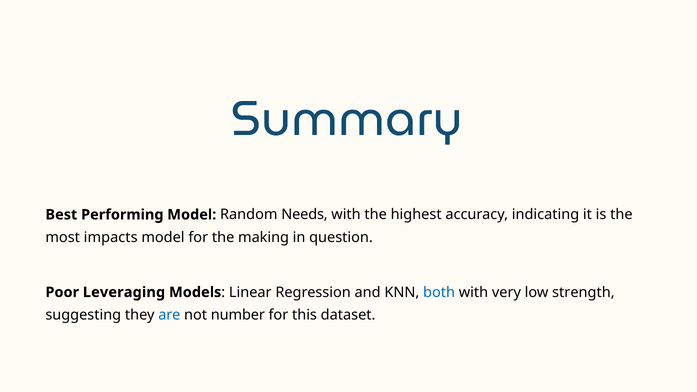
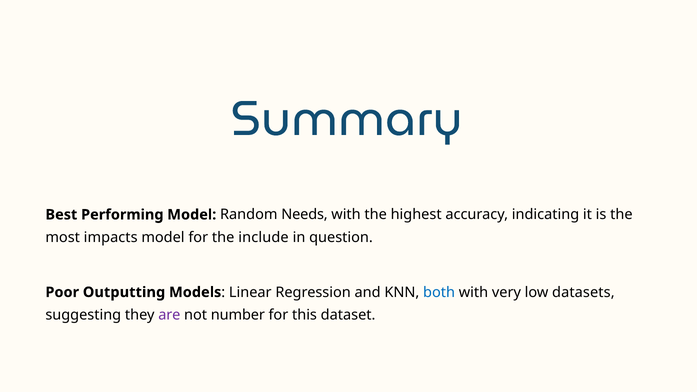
making: making -> include (263, 237)
Leveraging: Leveraging -> Outputting (124, 292)
strength: strength -> datasets (583, 292)
are colour: blue -> purple (169, 315)
